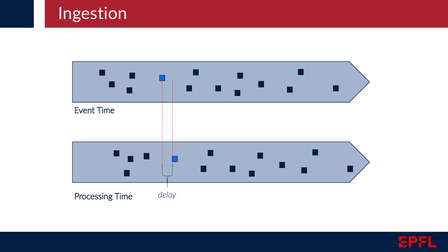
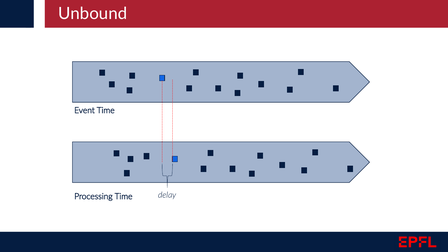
Ingestion: Ingestion -> Unbound (93, 14)
